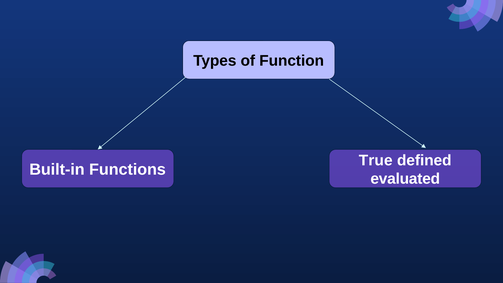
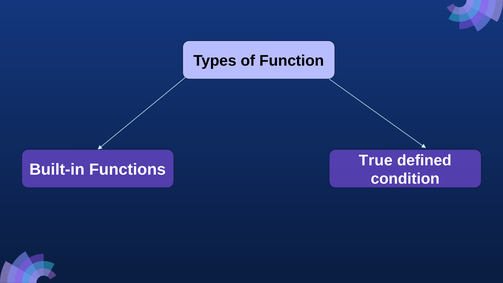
evaluated: evaluated -> condition (405, 179)
